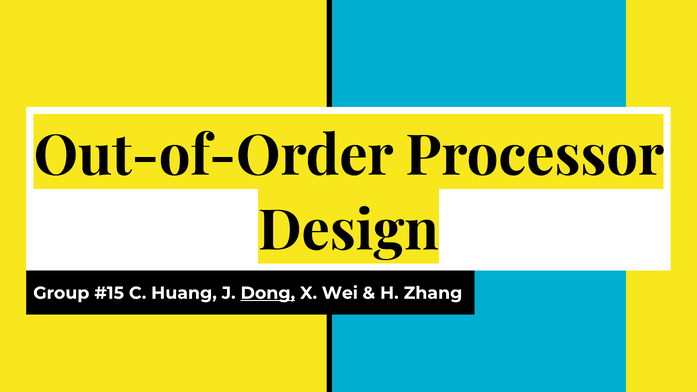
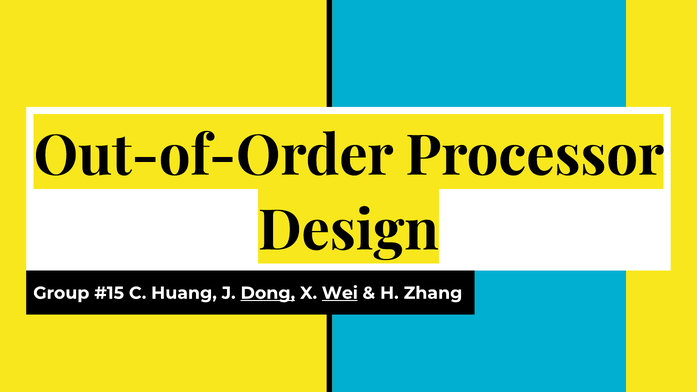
Wei underline: none -> present (340, 293)
